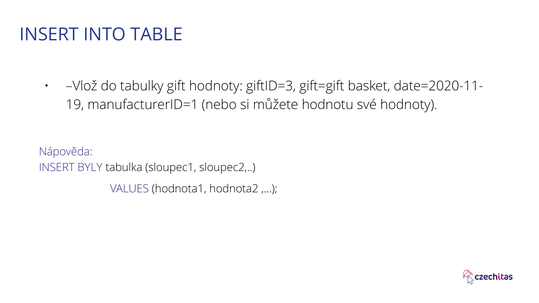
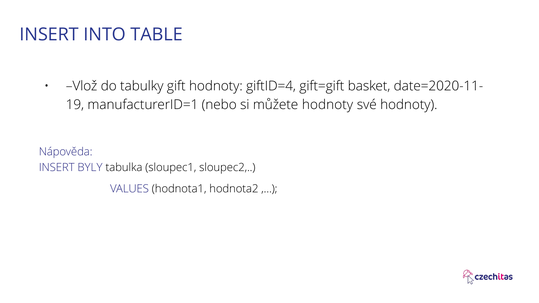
giftID=3: giftID=3 -> giftID=4 (271, 86)
můžete hodnotu: hodnotu -> hodnoty (328, 105)
